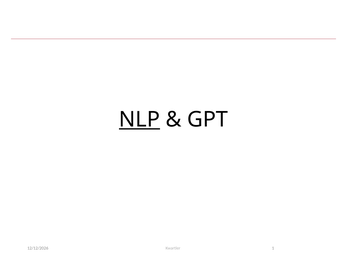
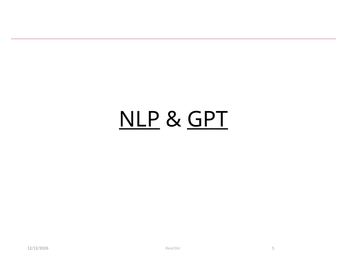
GPT underline: none -> present (208, 120)
